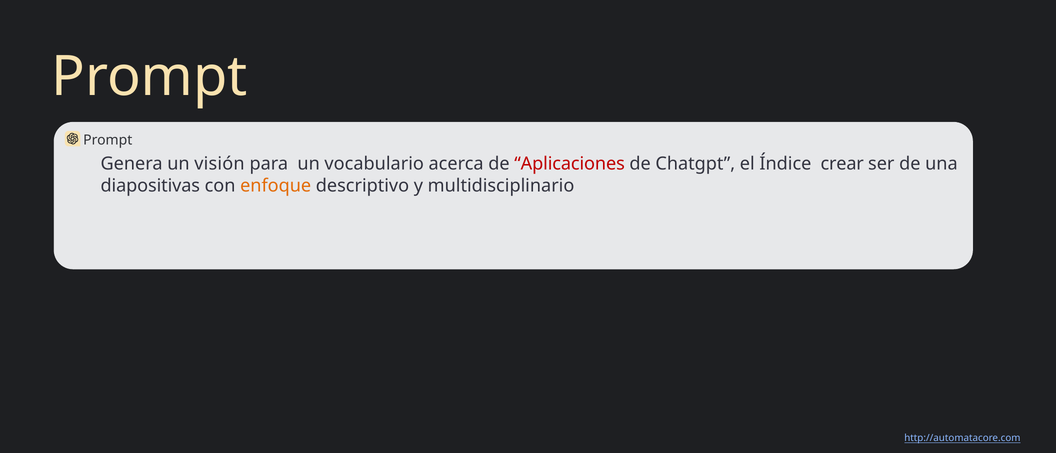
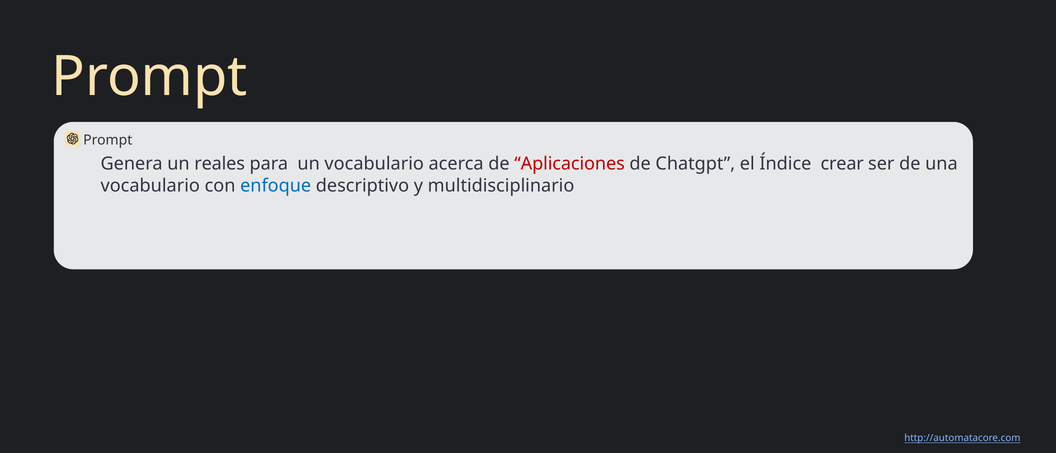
visión: visión -> reales (220, 164)
diapositivas: diapositivas -> vocabulario (150, 185)
enfoque colour: orange -> blue (276, 185)
